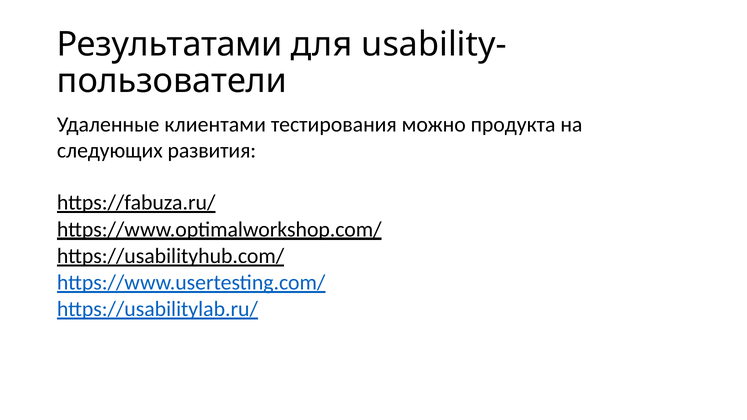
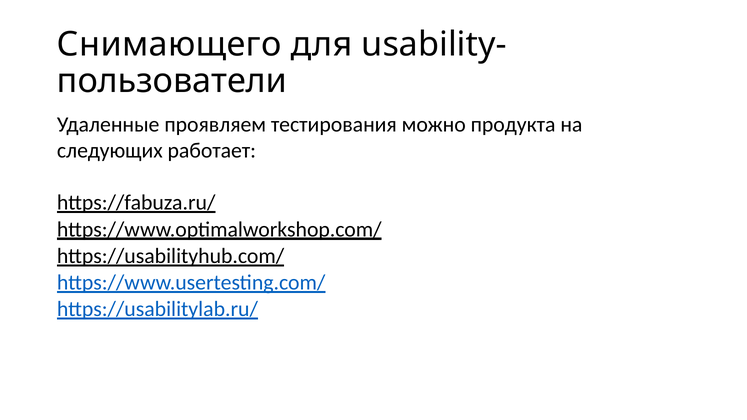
Результатами: Результатами -> Снимающего (169, 44)
клиентами: клиентами -> проявляем (215, 124)
развития: развития -> работает (212, 151)
